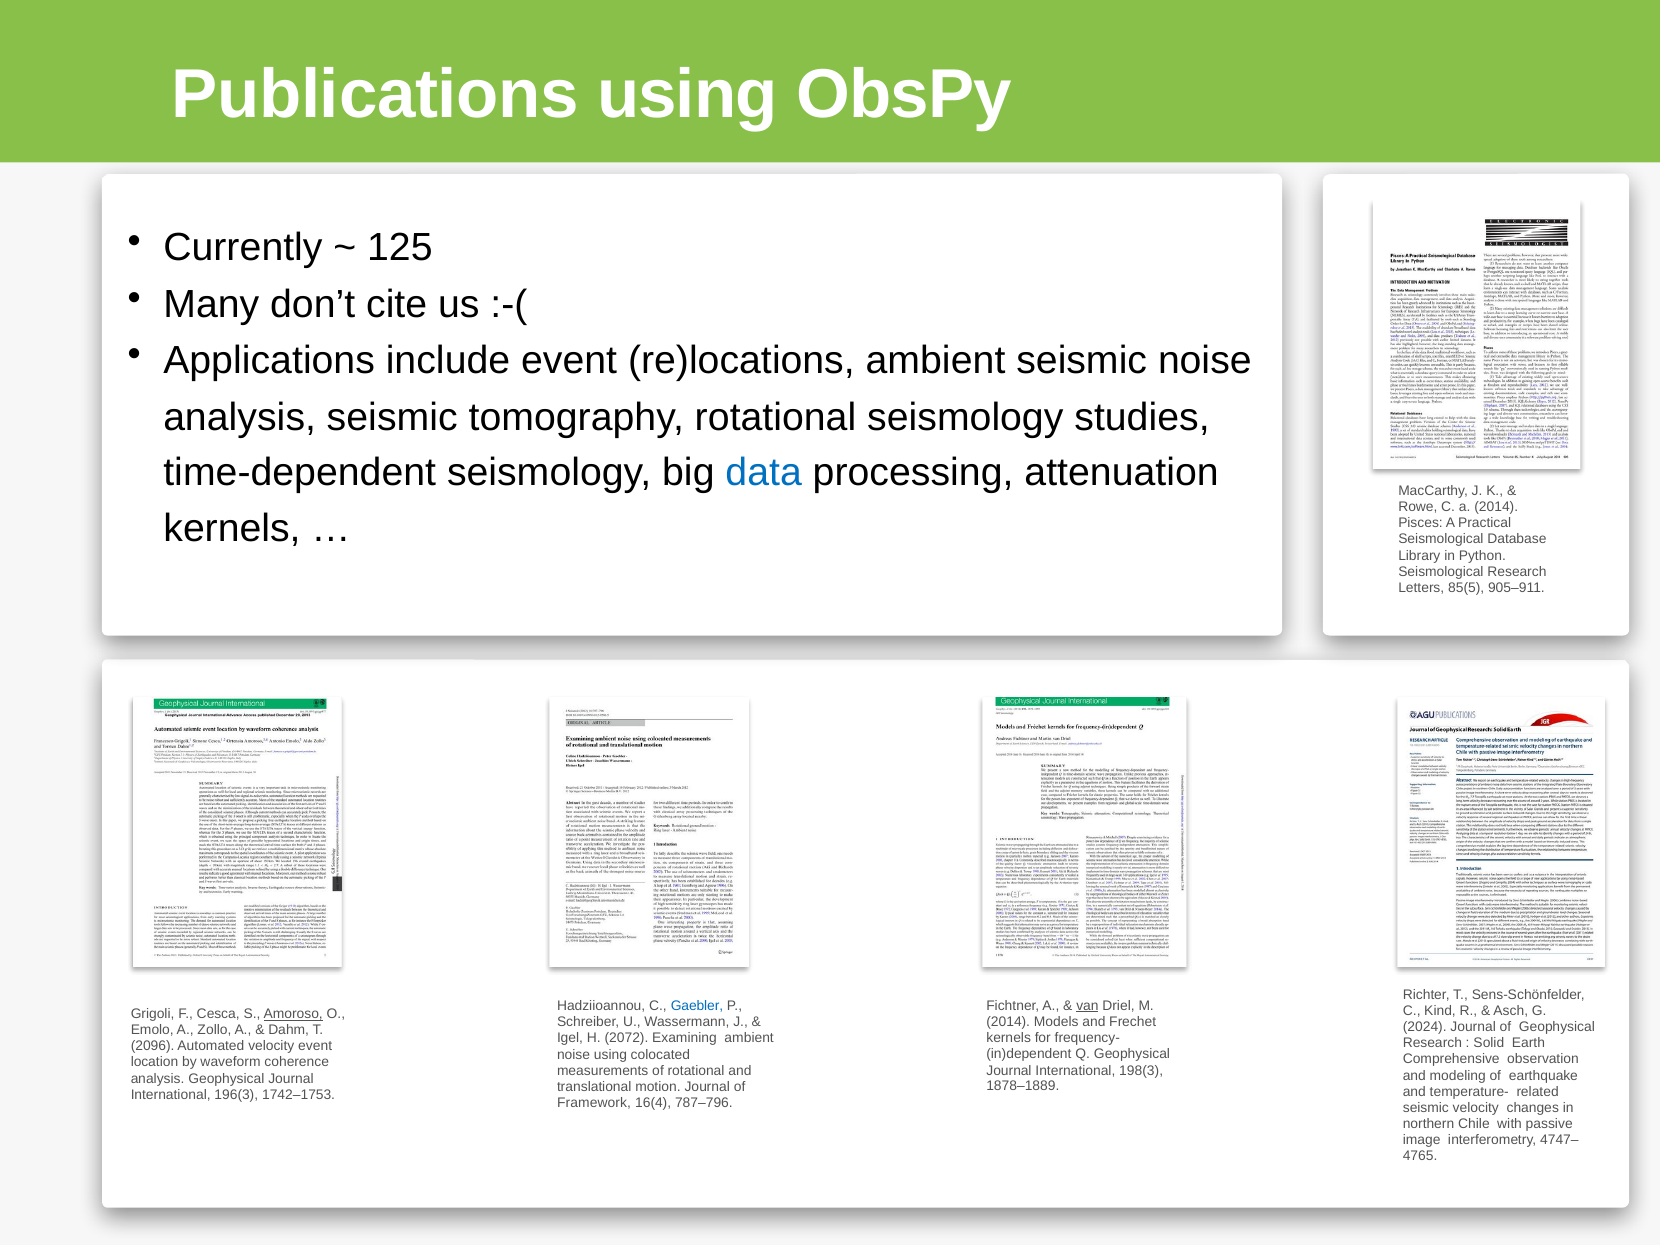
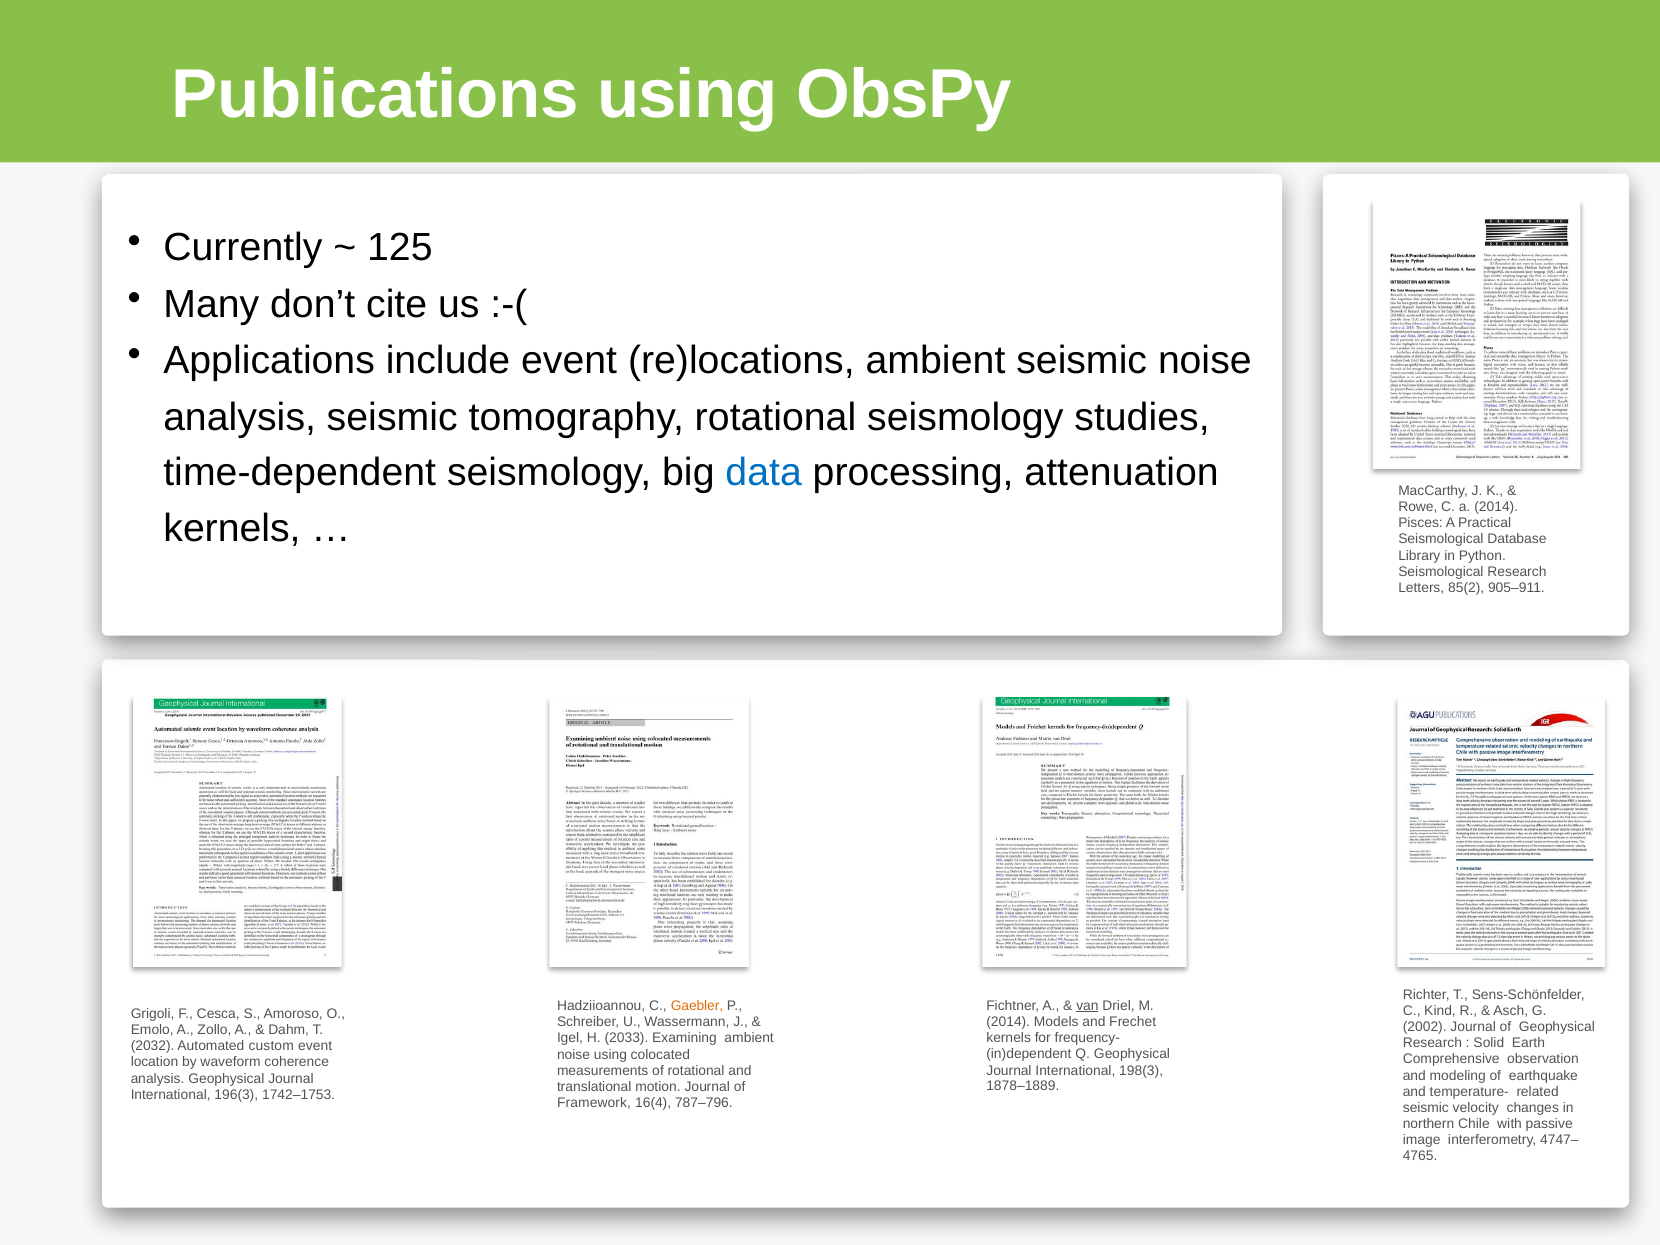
85(5: 85(5 -> 85(2 (1466, 588)
Gaebler colour: blue -> orange (697, 1006)
Amoroso underline: present -> none (293, 1014)
2024: 2024 -> 2002 (1425, 1027)
2072: 2072 -> 2033 (626, 1038)
2096: 2096 -> 2032 (153, 1046)
Automated velocity: velocity -> custom (271, 1046)
